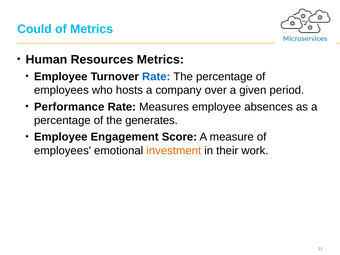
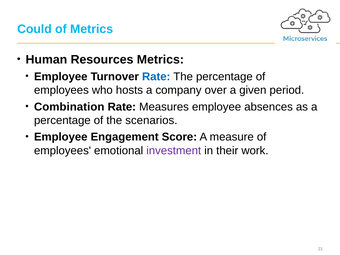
Performance: Performance -> Combination (69, 107)
generates: generates -> scenarios (151, 120)
investment colour: orange -> purple (174, 151)
